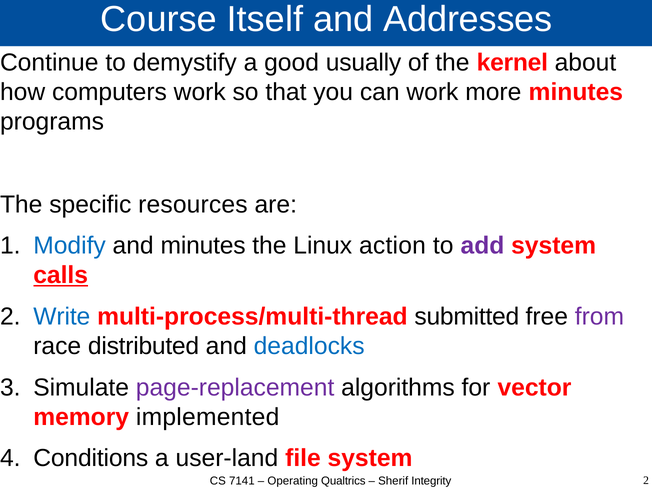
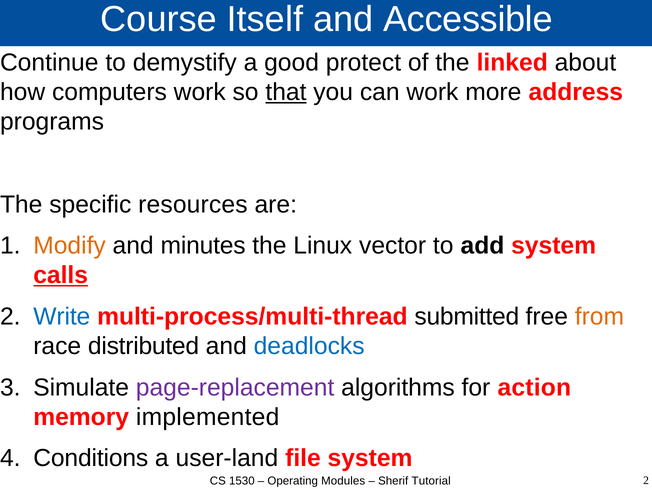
Addresses: Addresses -> Accessible (468, 19)
usually: usually -> protect (363, 63)
kernel: kernel -> linked (512, 63)
that underline: none -> present (286, 92)
more minutes: minutes -> address (576, 92)
Modify colour: blue -> orange (70, 246)
action: action -> vector (393, 246)
add colour: purple -> black (482, 246)
from colour: purple -> orange (599, 317)
vector: vector -> action (534, 387)
7141: 7141 -> 1530 (242, 481)
Qualtrics: Qualtrics -> Modules (343, 481)
Integrity: Integrity -> Tutorial (431, 481)
